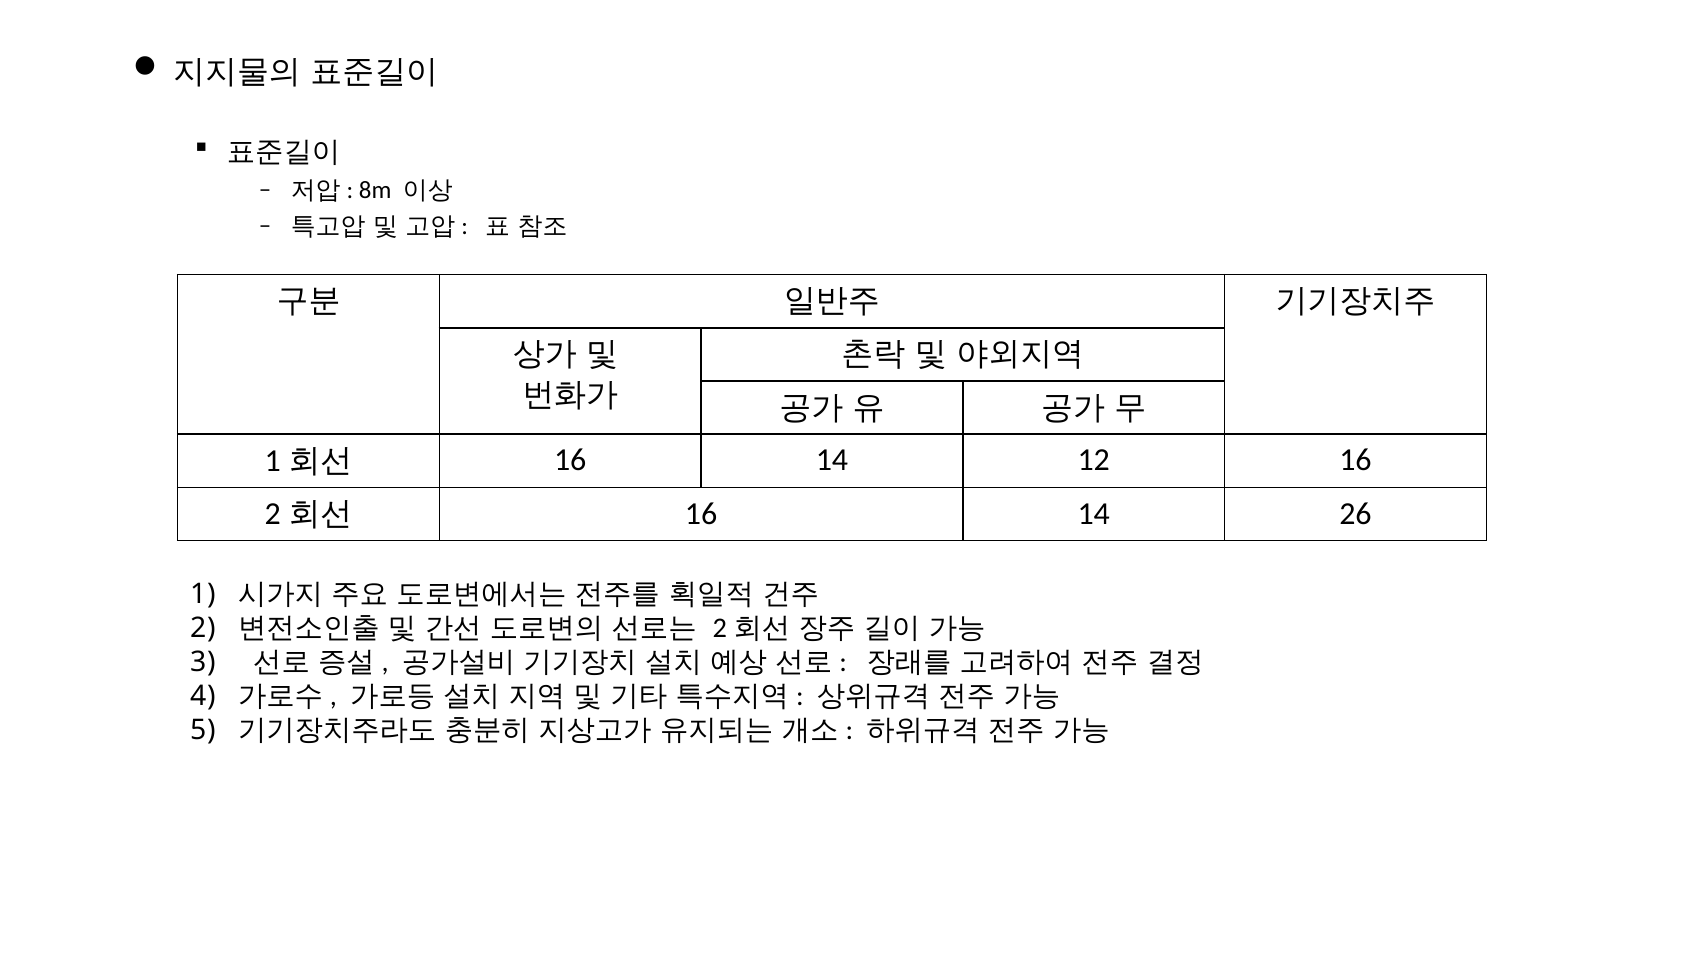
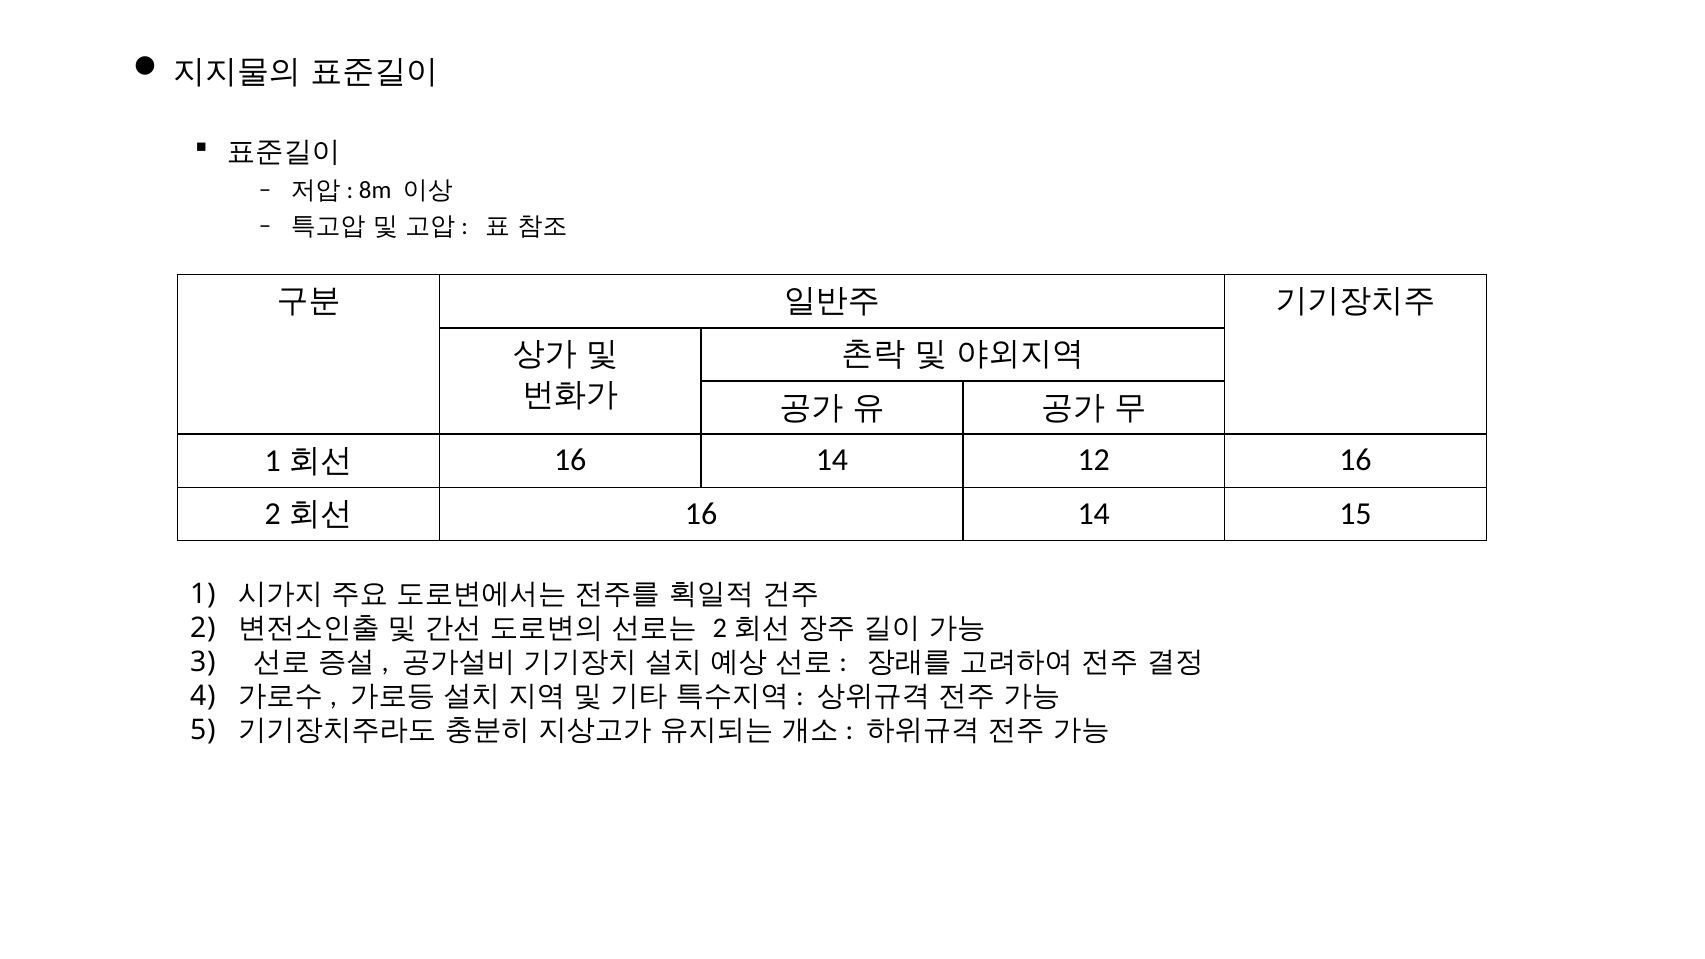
26: 26 -> 15 (1355, 514)
